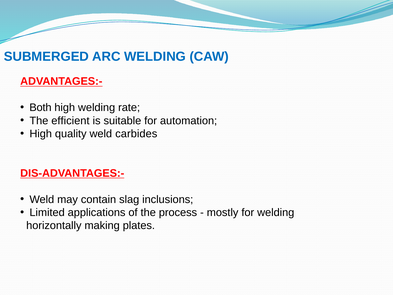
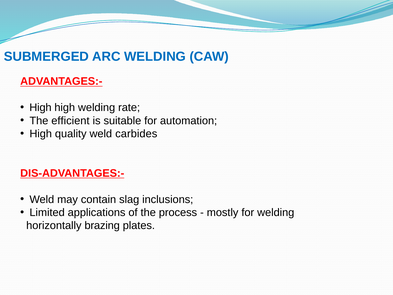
Both: Both -> High (40, 108)
making: making -> brazing (102, 225)
